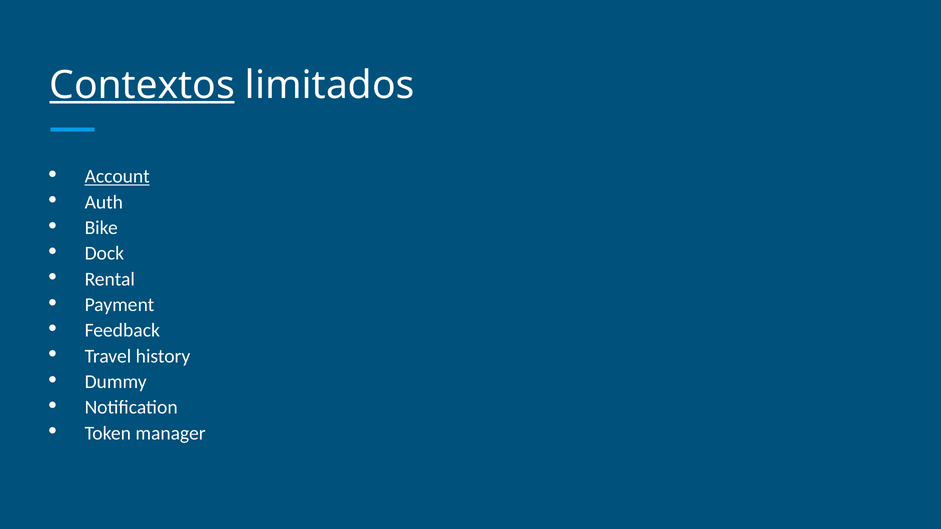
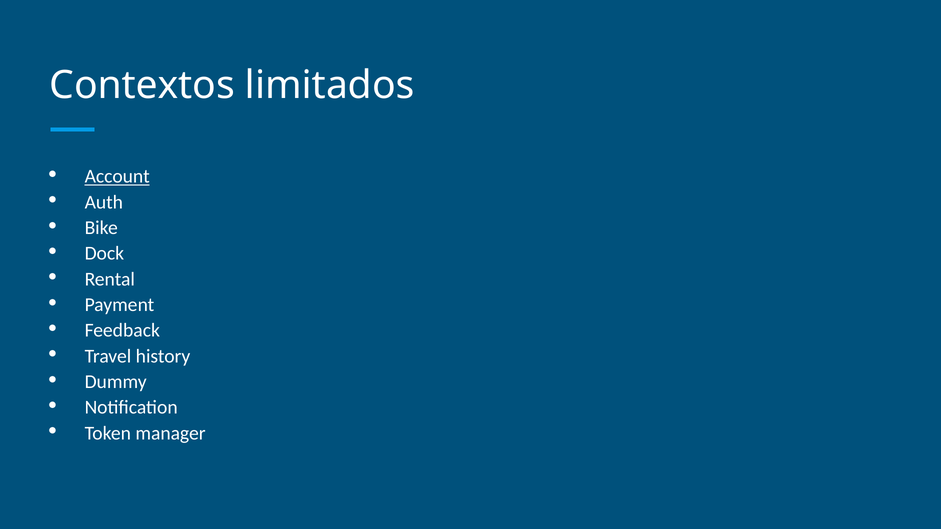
Contextos underline: present -> none (142, 85)
